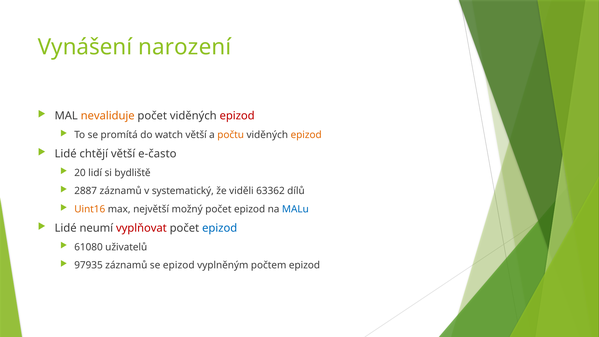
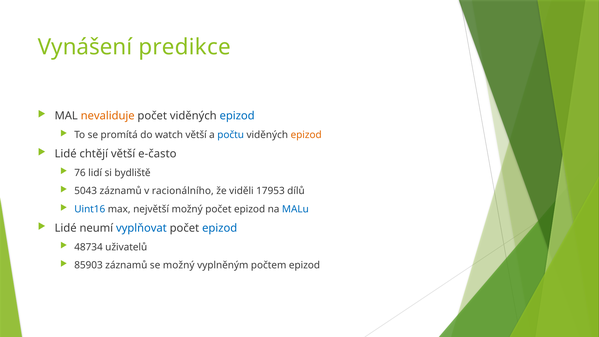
narození: narození -> predikce (185, 47)
epizod colour: red -> blue (237, 116)
počtu colour: orange -> blue (231, 135)
20: 20 -> 76 (80, 173)
2887: 2887 -> 5043 (86, 191)
systematický: systematický -> racionálního (183, 191)
63362: 63362 -> 17953 (270, 191)
Uint16 colour: orange -> blue (90, 209)
vyplňovat colour: red -> blue (141, 228)
61080: 61080 -> 48734 (88, 247)
97935: 97935 -> 85903 (88, 265)
se epizod: epizod -> možný (179, 265)
